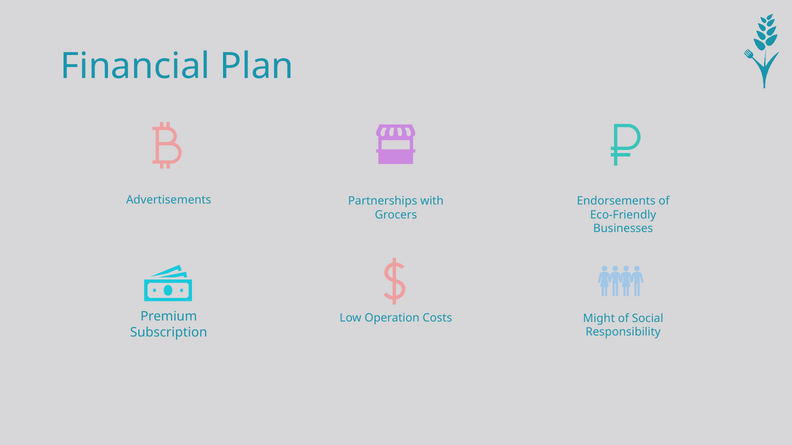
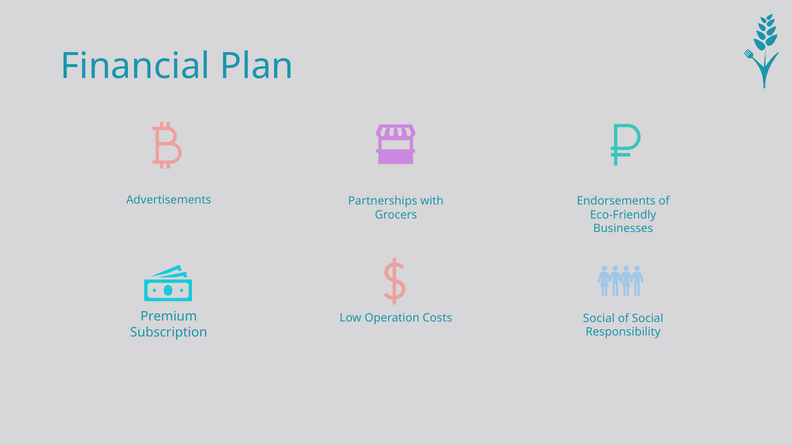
Might: Might -> Social (599, 319)
